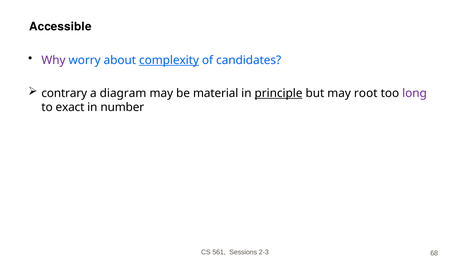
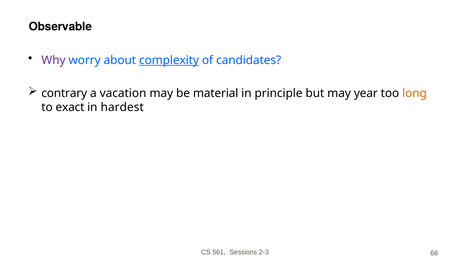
Accessible: Accessible -> Observable (60, 27)
diagram: diagram -> vacation (123, 93)
principle underline: present -> none (279, 93)
root: root -> year (366, 93)
long colour: purple -> orange (414, 93)
number: number -> hardest (122, 107)
